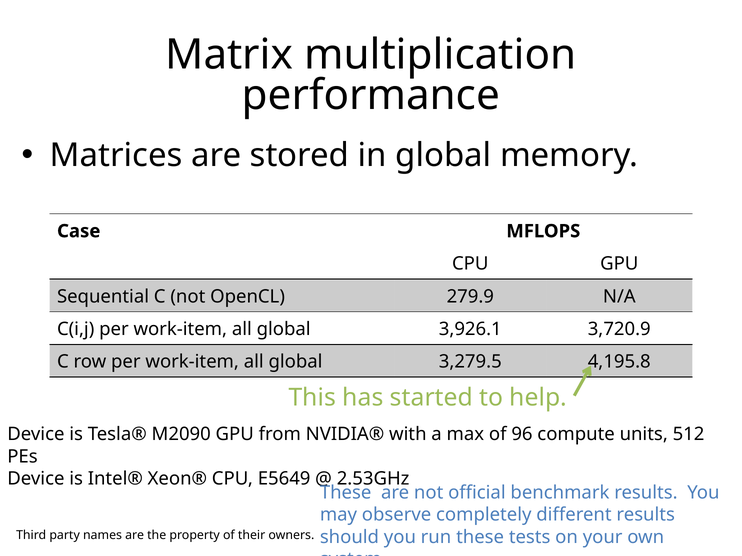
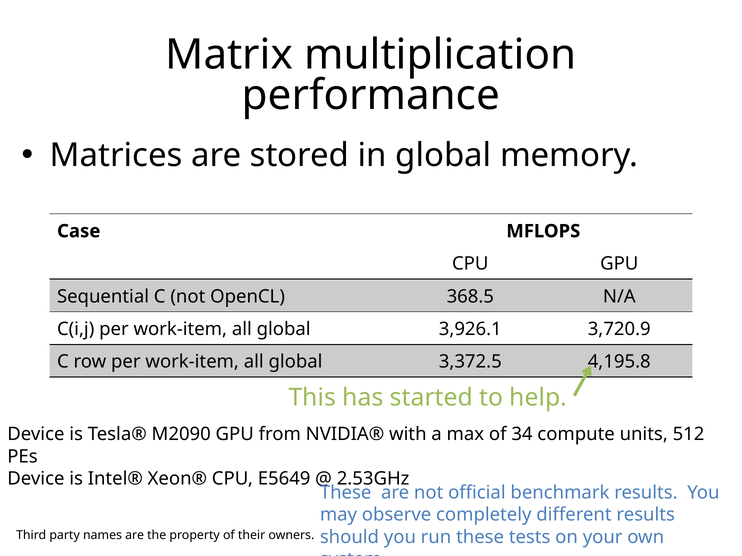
279.9: 279.9 -> 368.5 (470, 297)
3,279.5: 3,279.5 -> 3,372.5 (470, 362)
96: 96 -> 34 (522, 435)
